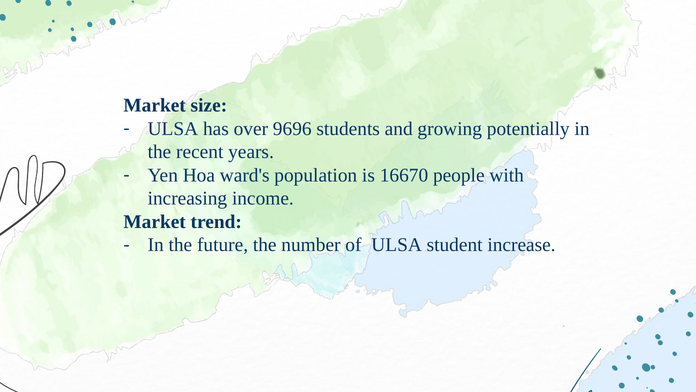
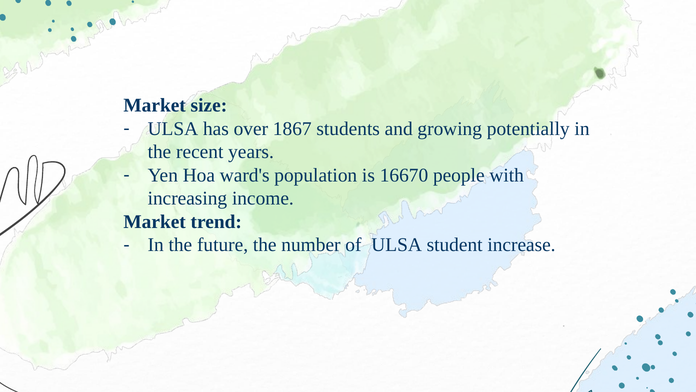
9696: 9696 -> 1867 (292, 129)
